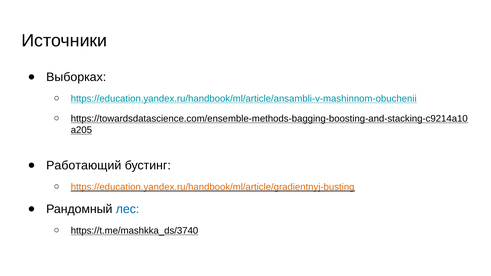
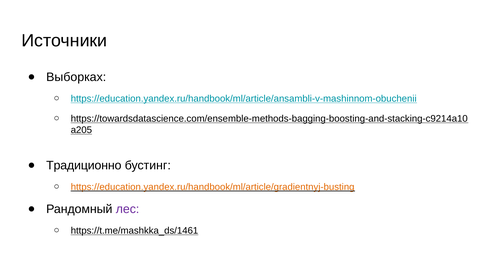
Работающий: Работающий -> Традиционно (84, 166)
лес colour: blue -> purple (128, 209)
https://t.me/mashkka_ds/3740: https://t.me/mashkka_ds/3740 -> https://t.me/mashkka_ds/1461 (134, 231)
